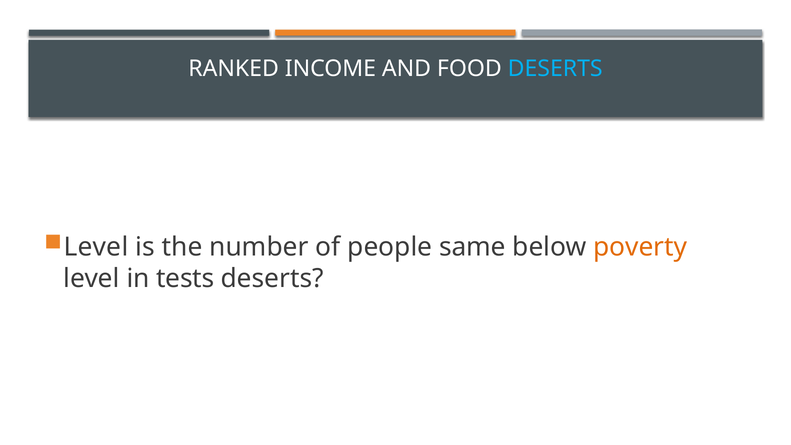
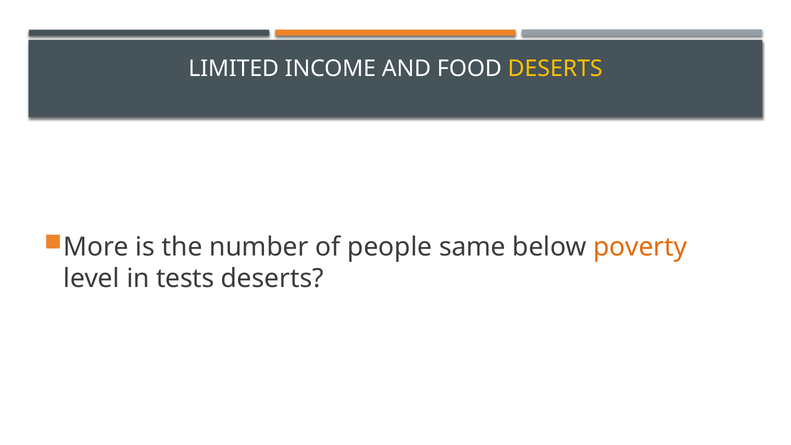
RANKED: RANKED -> LIMITED (234, 68)
DESERTS colour: light blue -> yellow (555, 68)
Level: Level -> More (96, 247)
